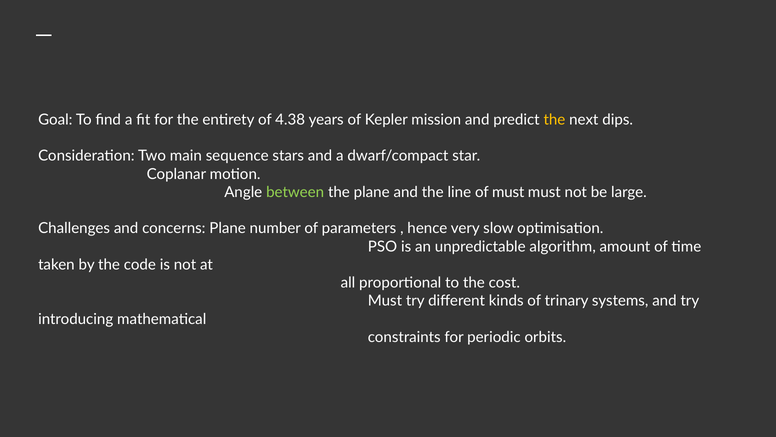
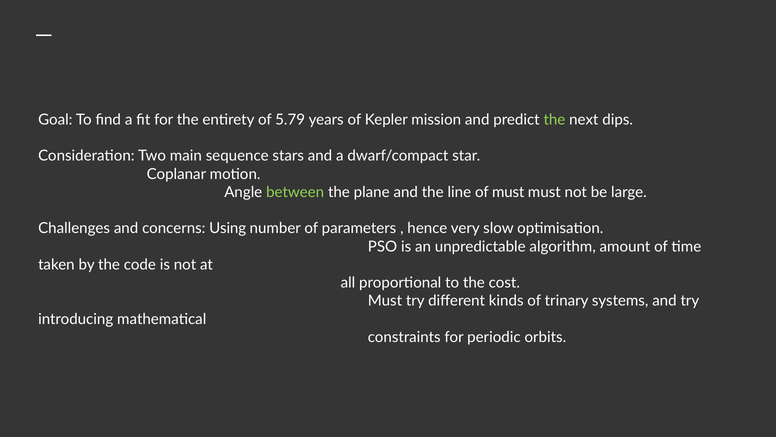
4.38: 4.38 -> 5.79 (290, 119)
the colour: yellow -> light green (554, 119)
concerns Plane: Plane -> Using (228, 228)
